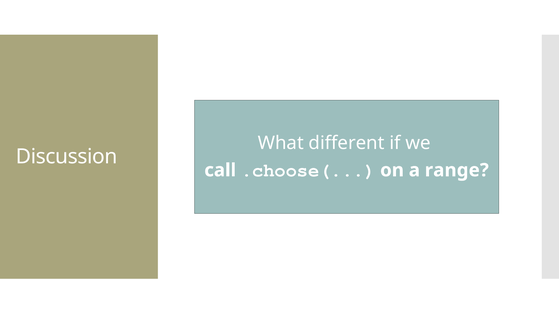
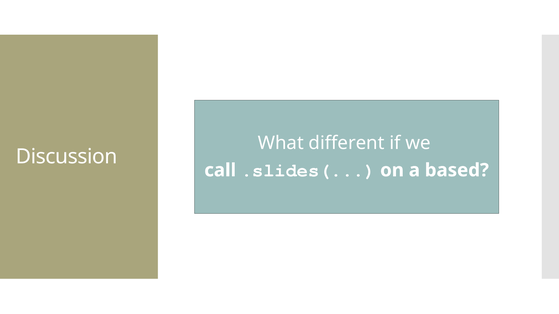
.choose(: .choose( -> .slides( (308, 170)
range: range -> based (457, 170)
